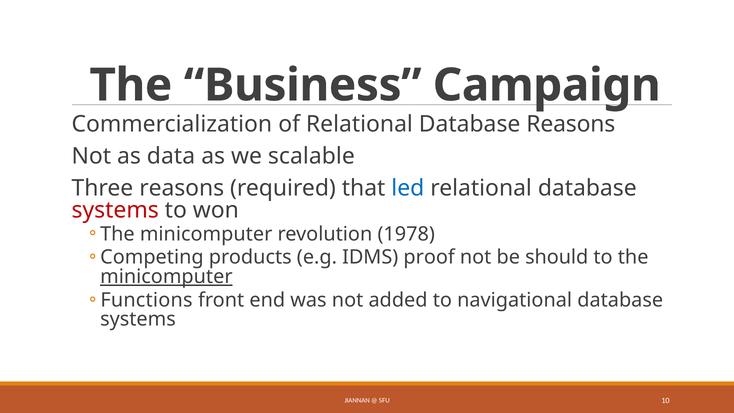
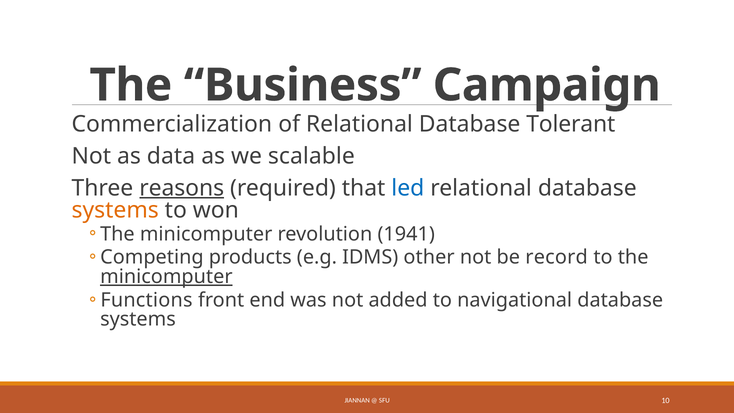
Database Reasons: Reasons -> Tolerant (571, 124)
reasons underline: none -> present (182, 188)
systems colour: red -> orange (115, 210)
1978: 1978 -> 1941 (406, 234)
proof: proof -> other (429, 257)
should: should -> record (557, 257)
